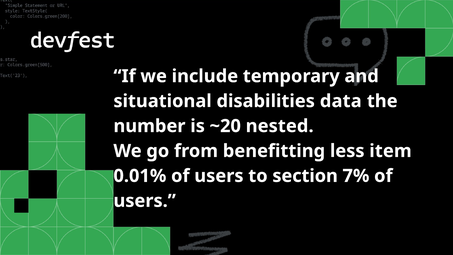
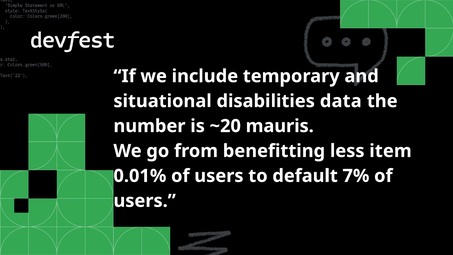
nested: nested -> mauris (280, 126)
section: section -> default (305, 176)
